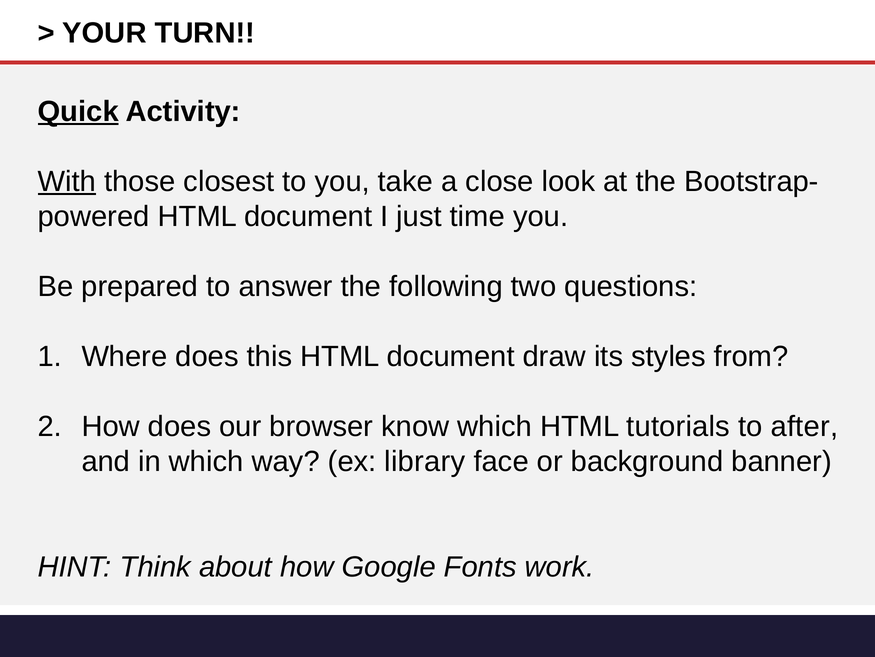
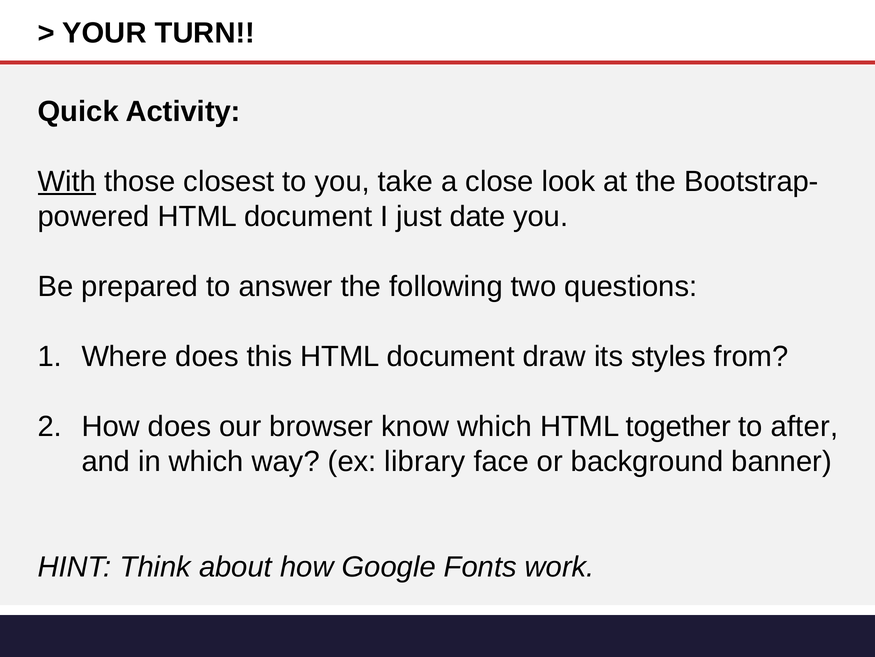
Quick underline: present -> none (78, 111)
time: time -> date (478, 216)
tutorials: tutorials -> together (678, 426)
